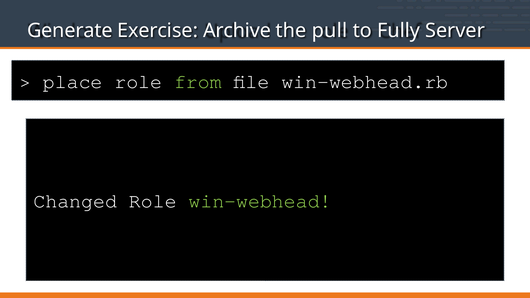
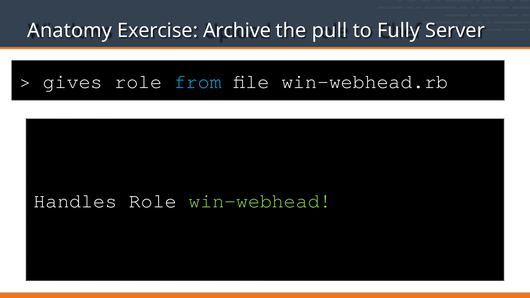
Generate: Generate -> Anatomy (70, 30)
place: place -> gives (73, 82)
from colour: light green -> light blue (198, 82)
Changed: Changed -> Handles (75, 201)
